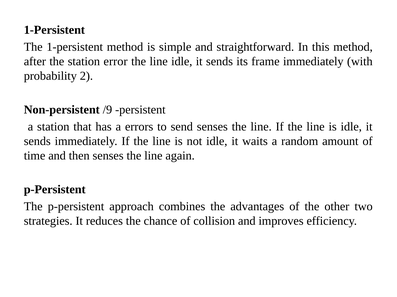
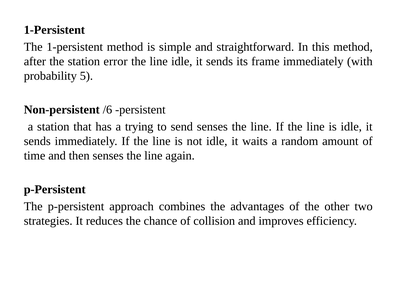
2: 2 -> 5 (86, 76)
/9: /9 -> /6 (107, 110)
errors: errors -> trying (139, 127)
